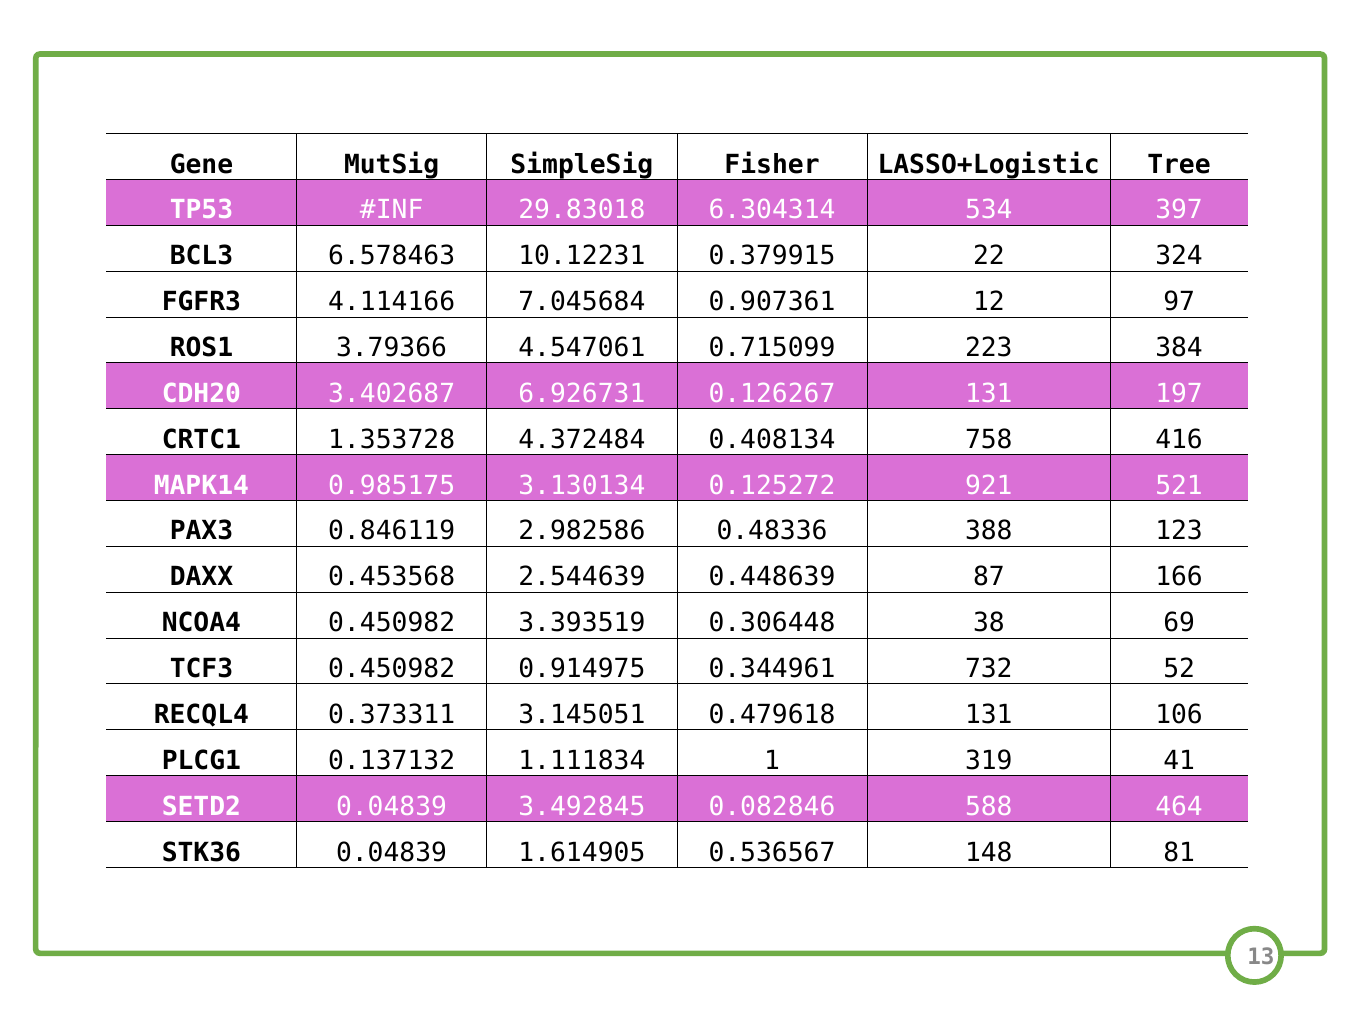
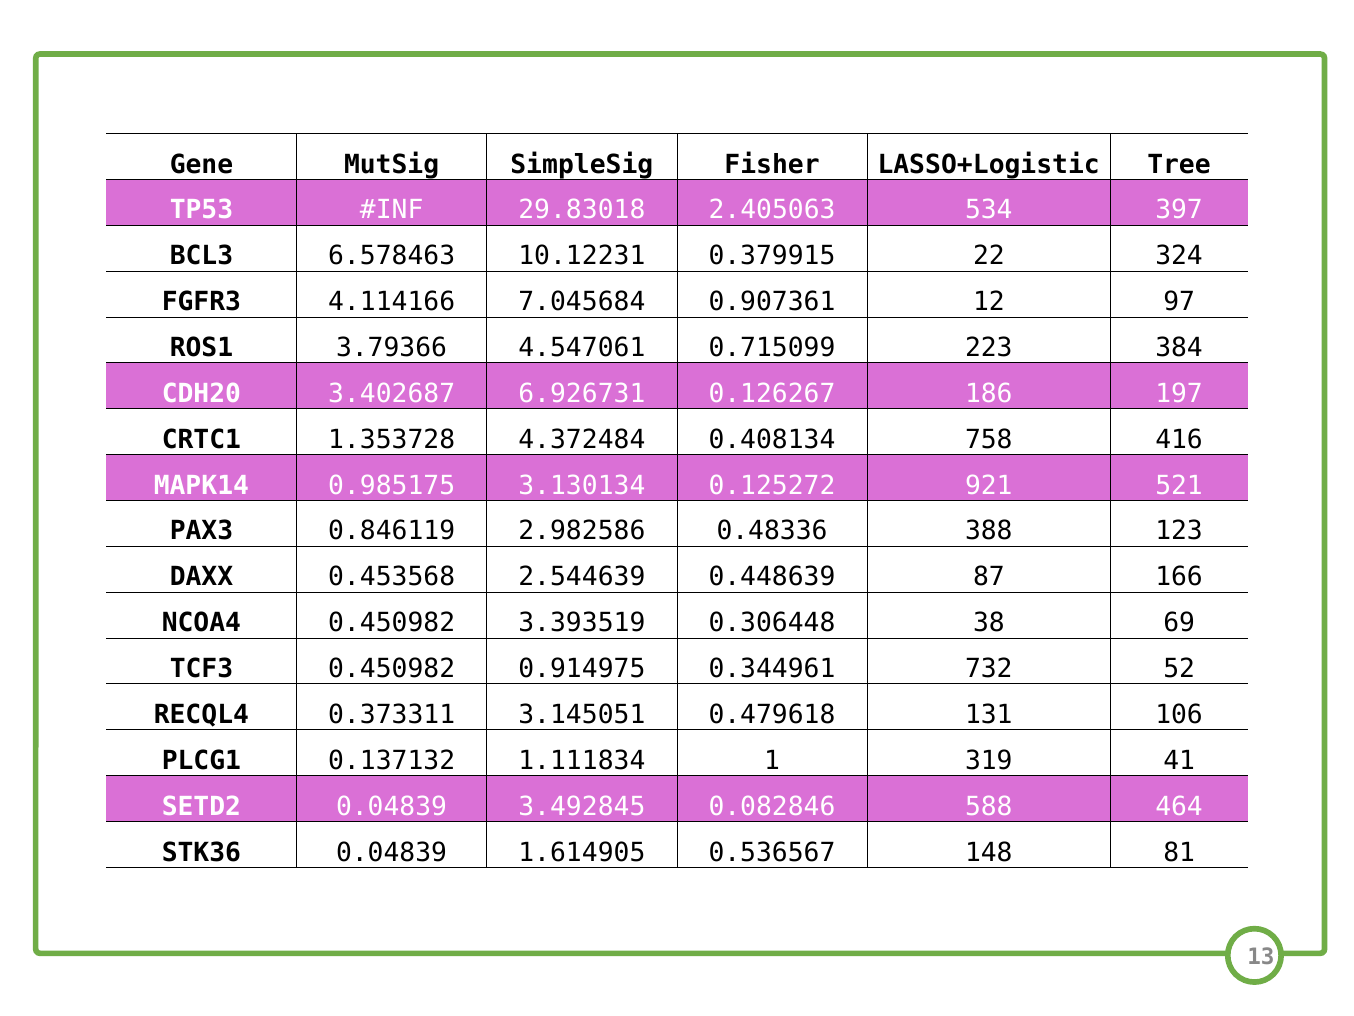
6.304314: 6.304314 -> 2.405063 (772, 210)
0.126267 131: 131 -> 186 (989, 393)
